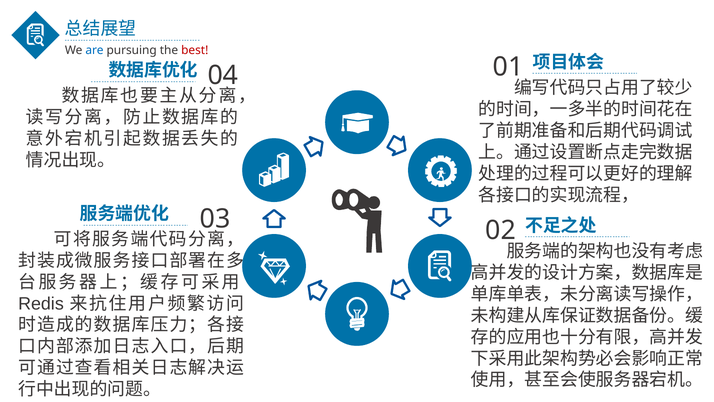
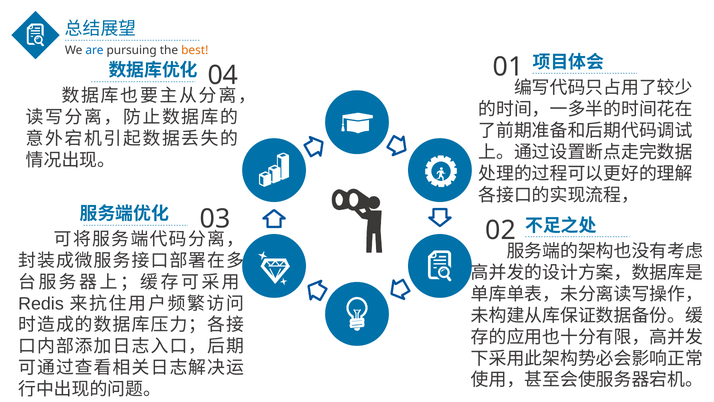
best colour: red -> orange (195, 50)
